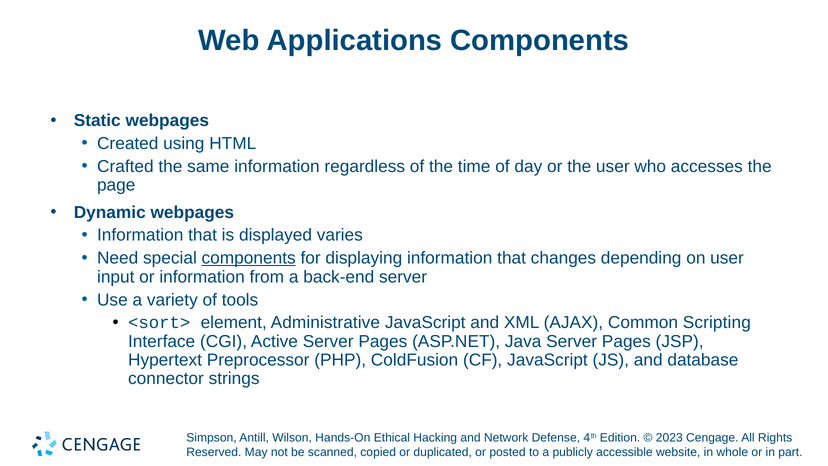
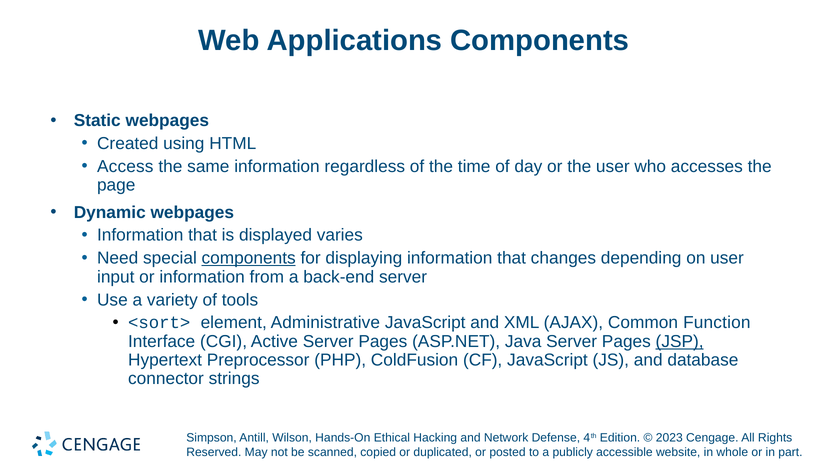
Crafted: Crafted -> Access (125, 166)
Scripting: Scripting -> Function (717, 323)
JSP underline: none -> present (680, 341)
